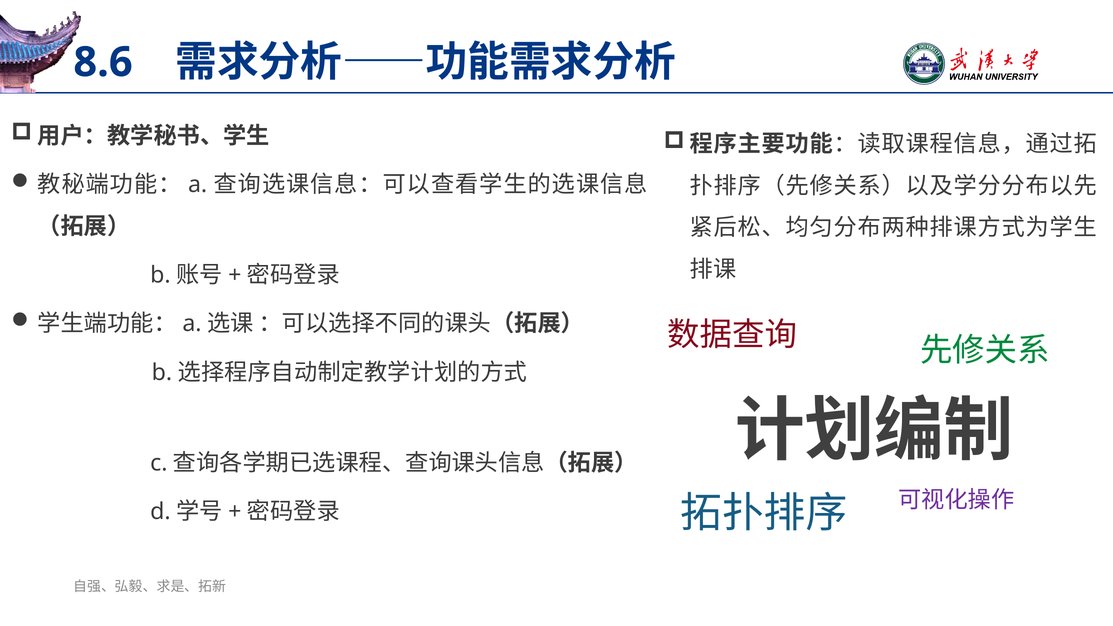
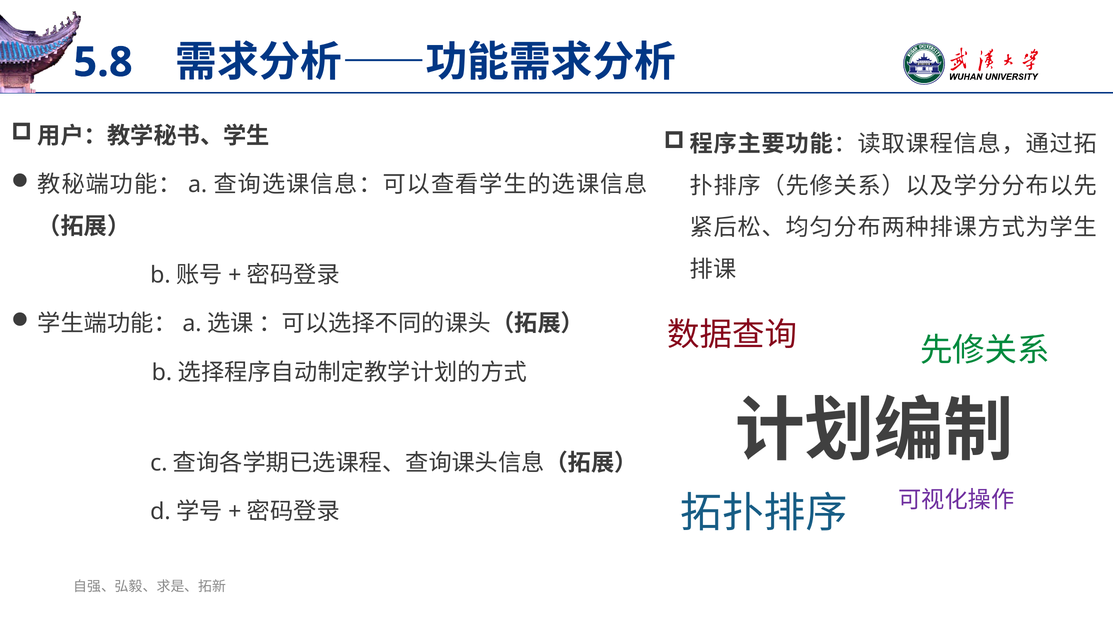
8.6: 8.6 -> 5.8 (103, 62)
